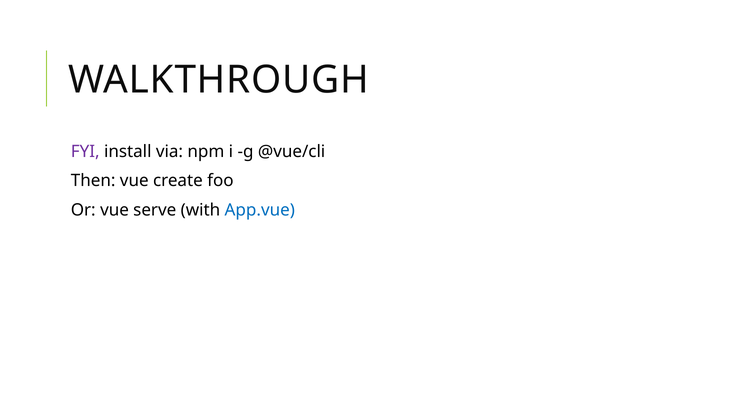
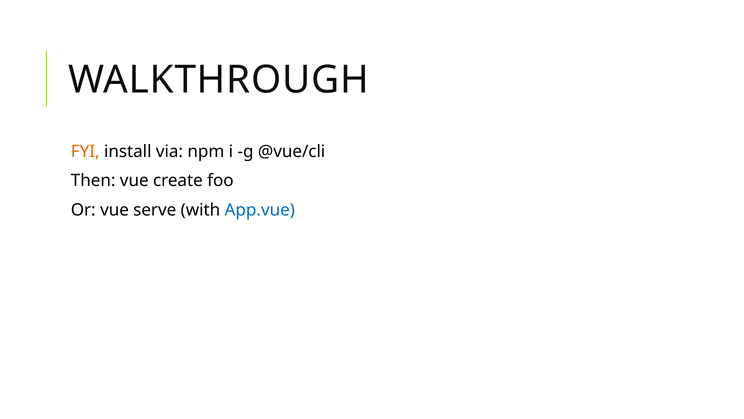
FYI colour: purple -> orange (85, 151)
